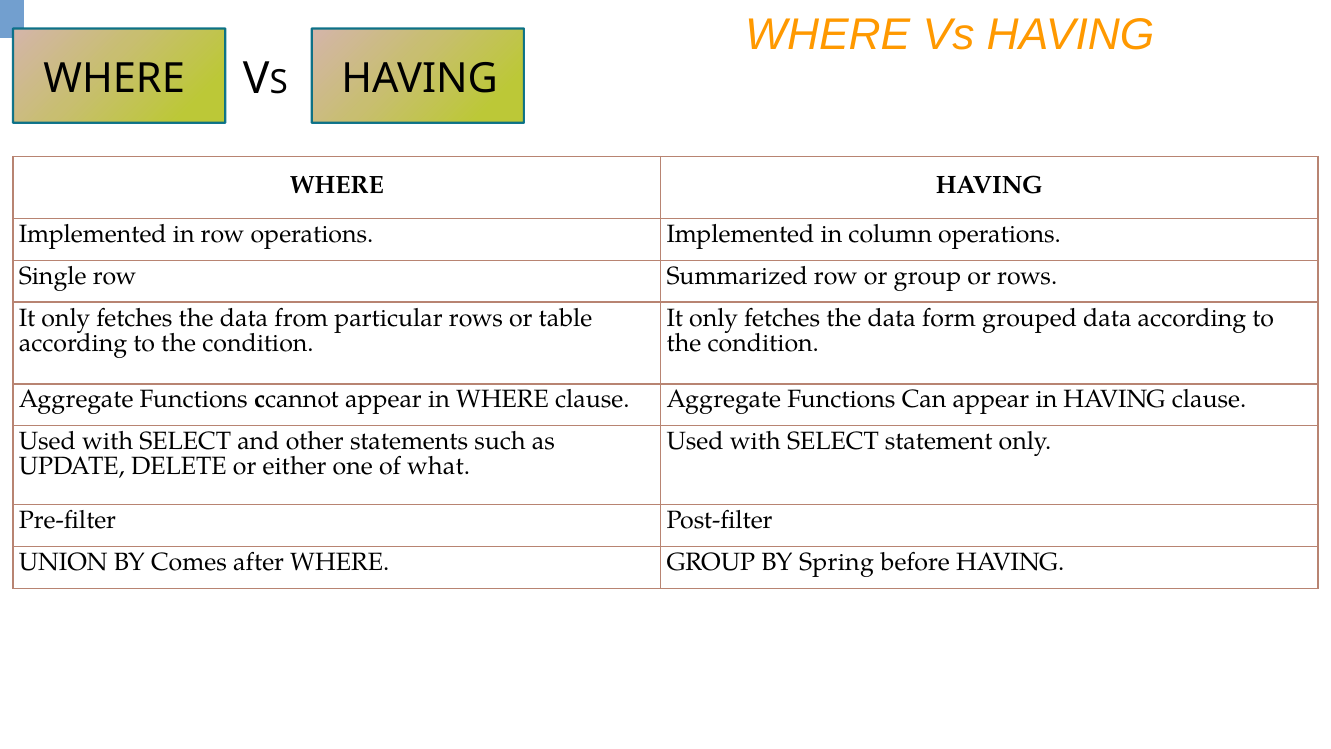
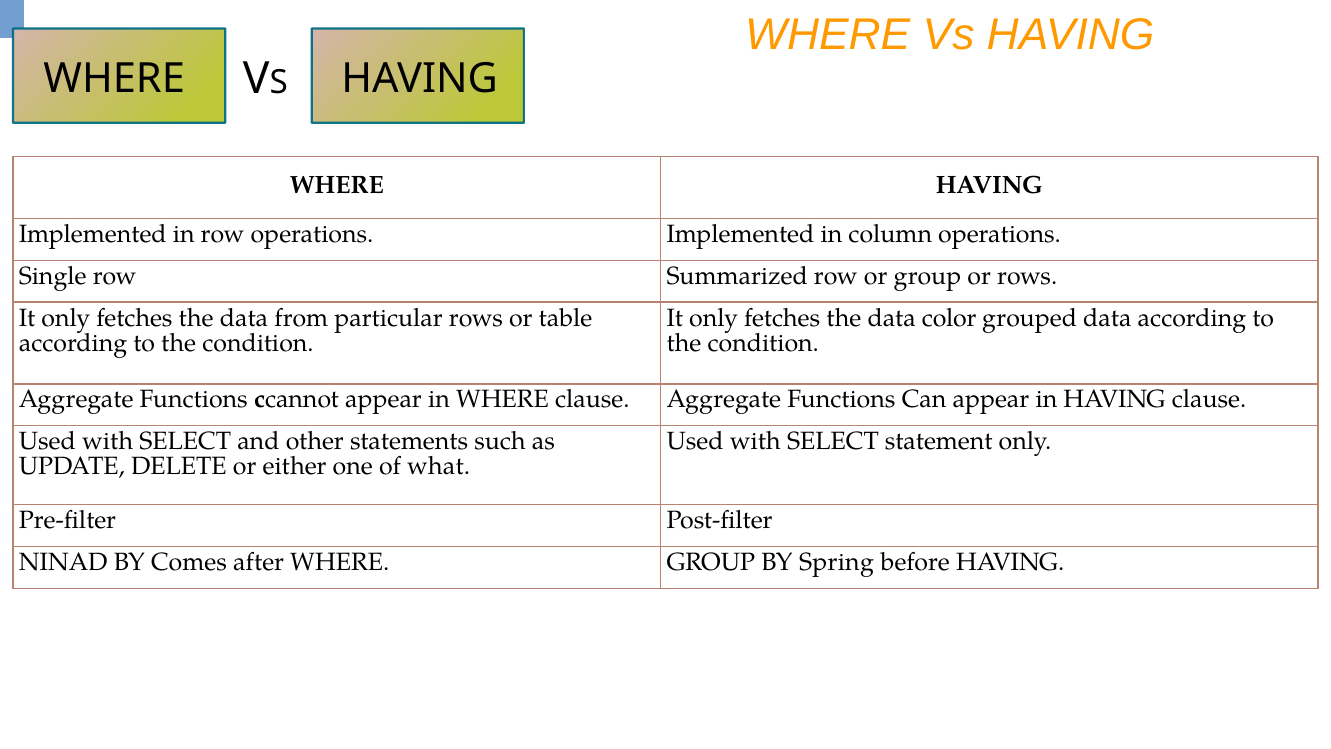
form: form -> color (949, 318)
UNION: UNION -> NINAD (63, 562)
